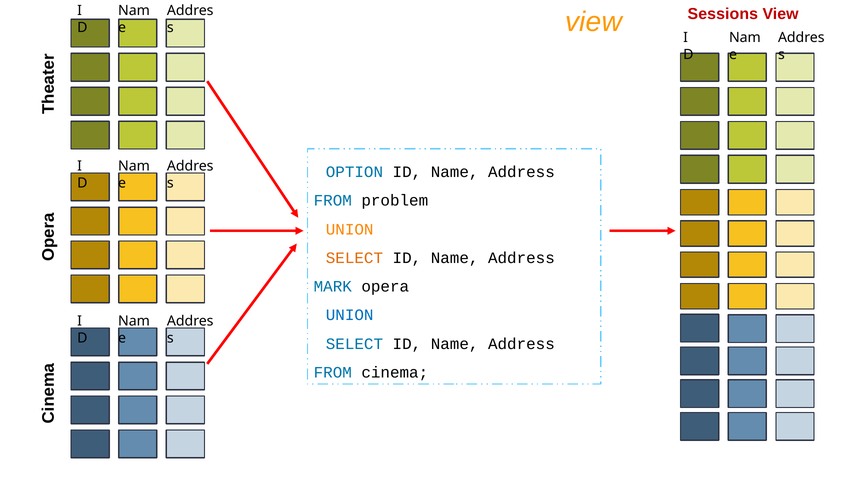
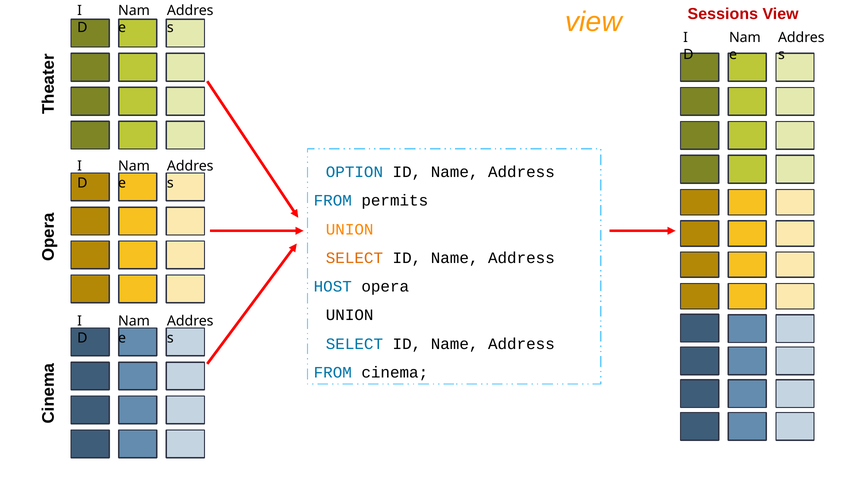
problem: problem -> permits (395, 201)
MARK: MARK -> HOST (333, 287)
UNION colour: blue -> black (350, 315)
